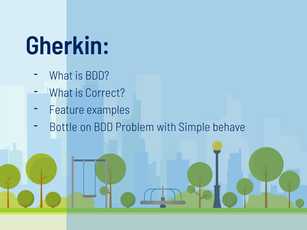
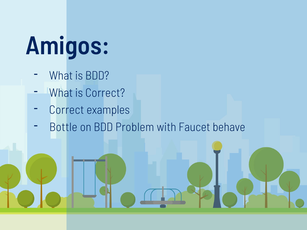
Gherkin: Gherkin -> Amigos (68, 46)
Feature: Feature -> Correct (67, 110)
Simple: Simple -> Faucet (194, 127)
